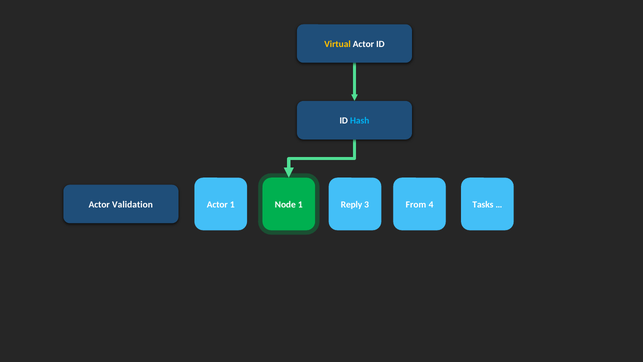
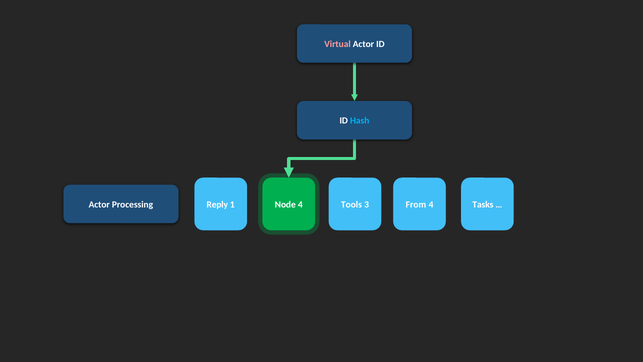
Virtual colour: yellow -> pink (338, 44)
Validation: Validation -> Processing (133, 204)
Actor: Actor -> Reply (217, 204)
Node 1: 1 -> 4 (300, 204)
Reply: Reply -> Tools (351, 204)
